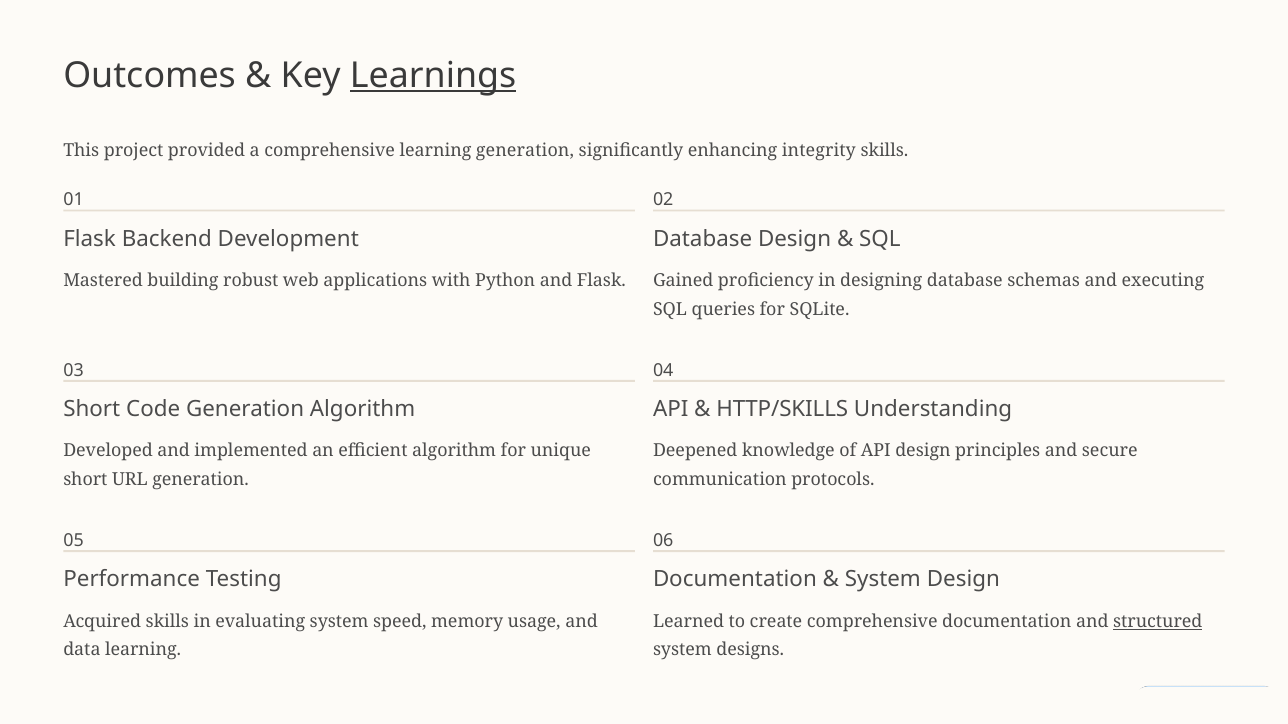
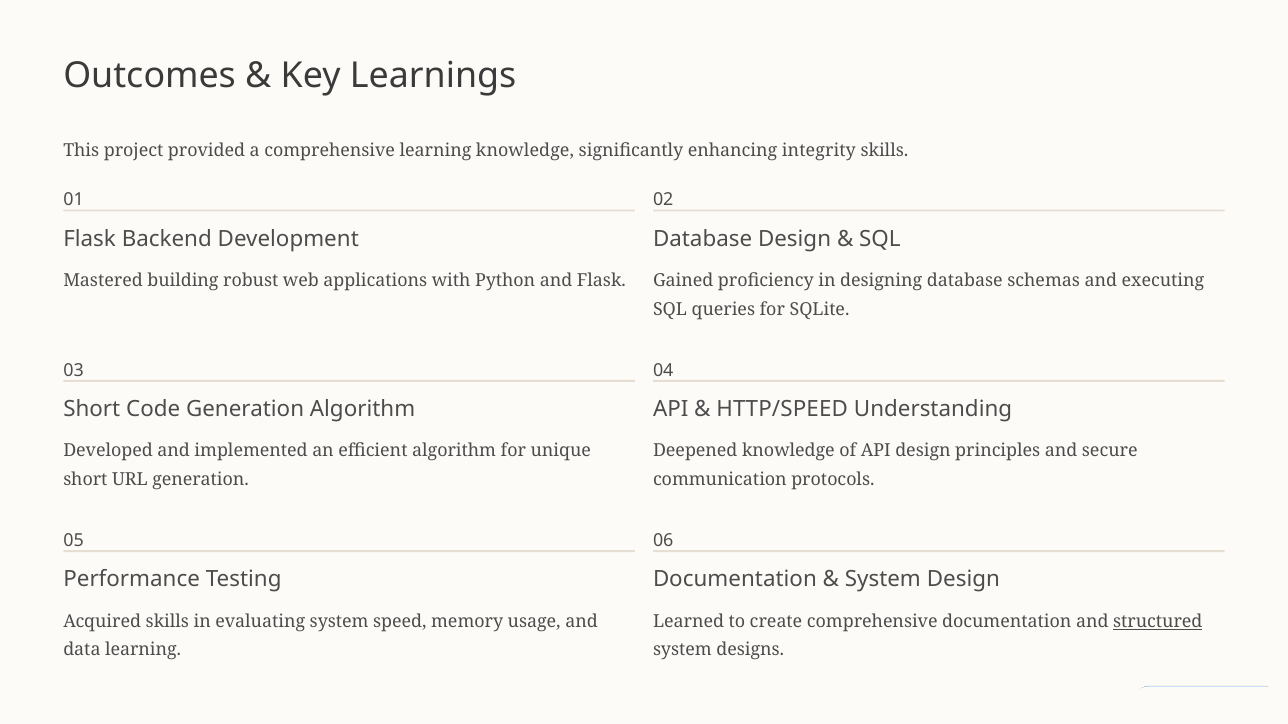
Learnings underline: present -> none (433, 76)
learning generation: generation -> knowledge (525, 151)
HTTP/SKILLS: HTTP/SKILLS -> HTTP/SPEED (782, 409)
